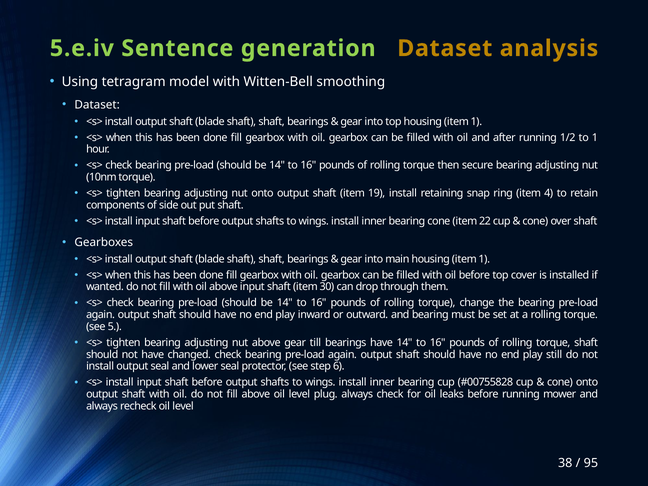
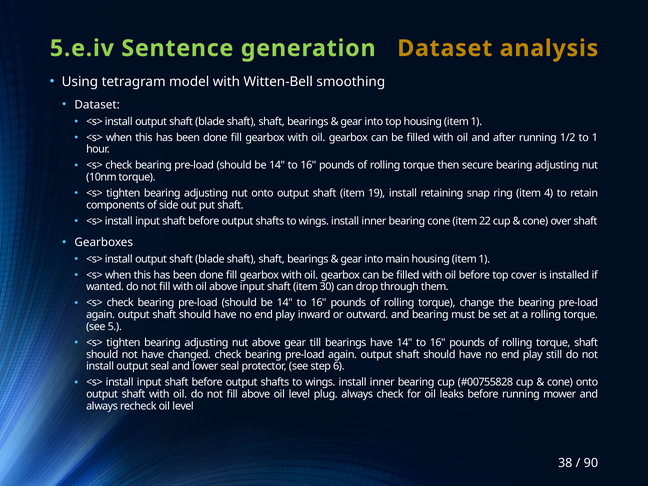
95: 95 -> 90 (591, 463)
